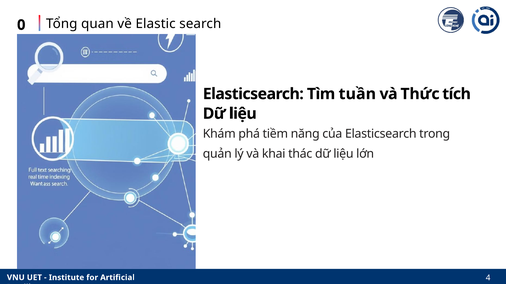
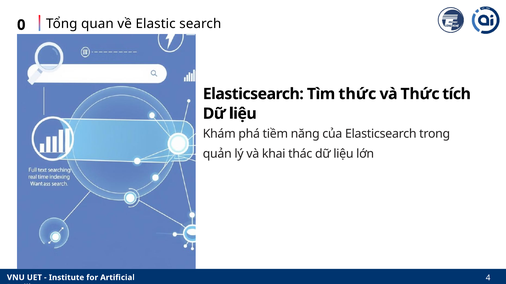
Tìm tuần: tuần -> thức (357, 94)
